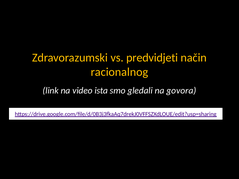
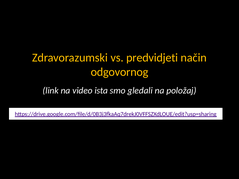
racionalnog: racionalnog -> odgovornog (120, 72)
govora: govora -> položaj (181, 91)
